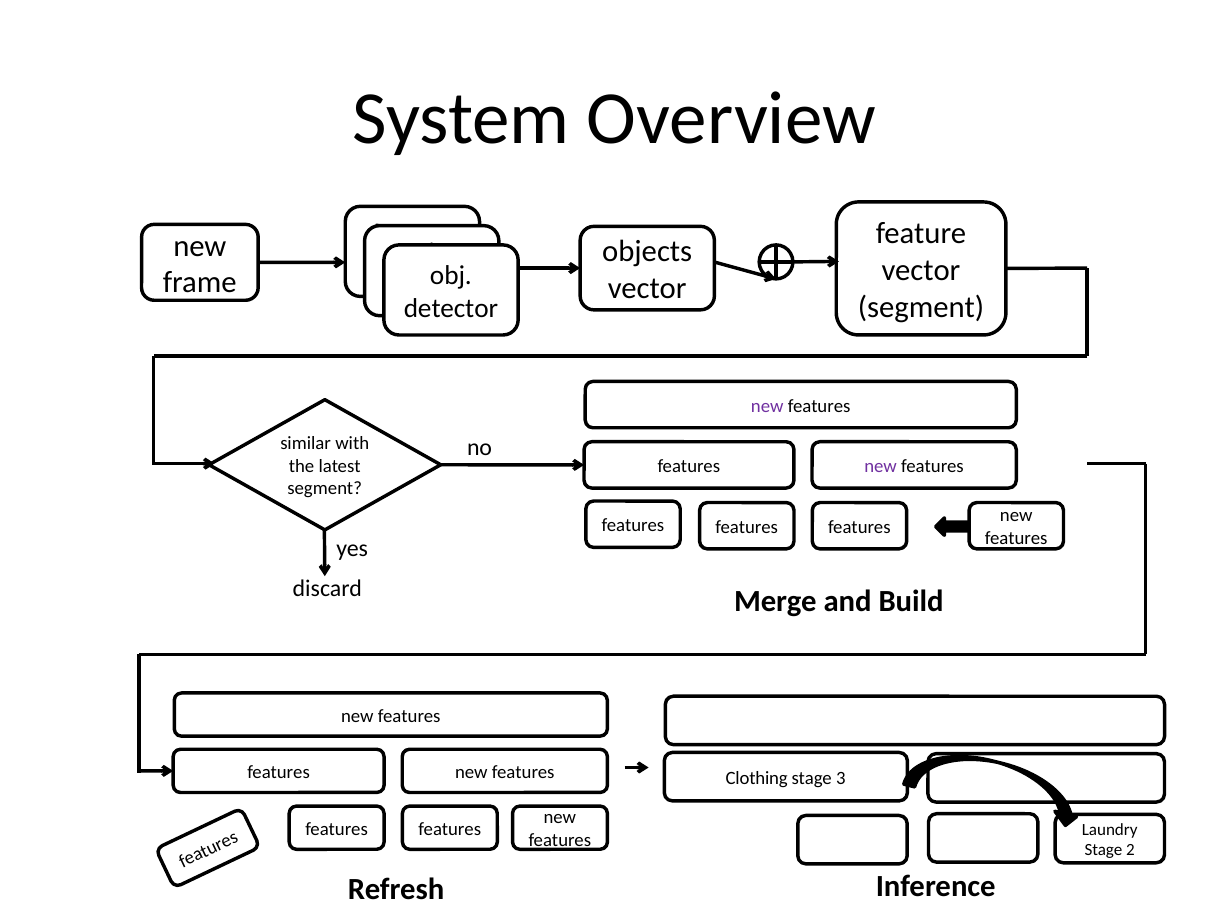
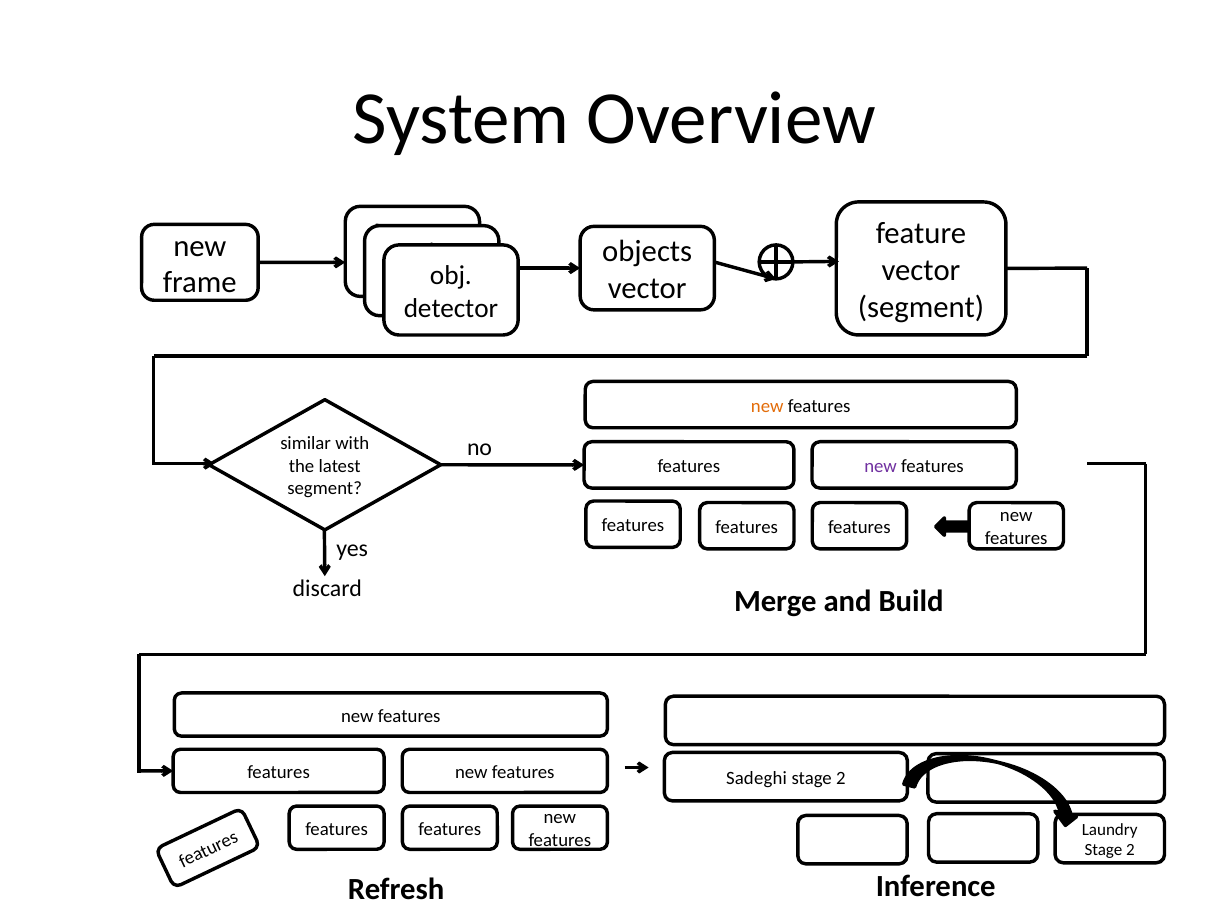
new colour: purple -> orange (767, 406)
Clothing: Clothing -> Sadeghi (756, 779)
3: 3 -> 2 (841, 779)
